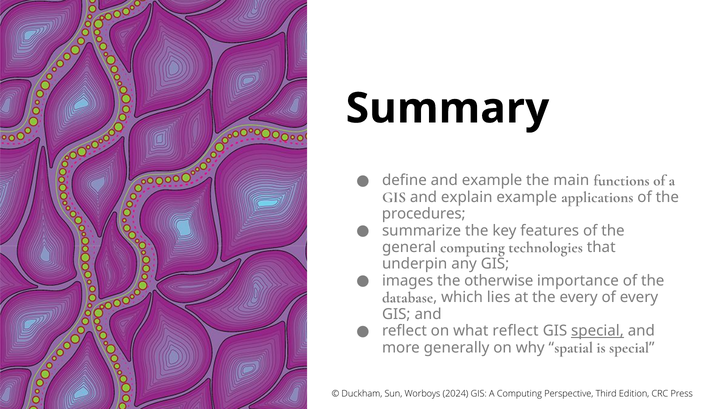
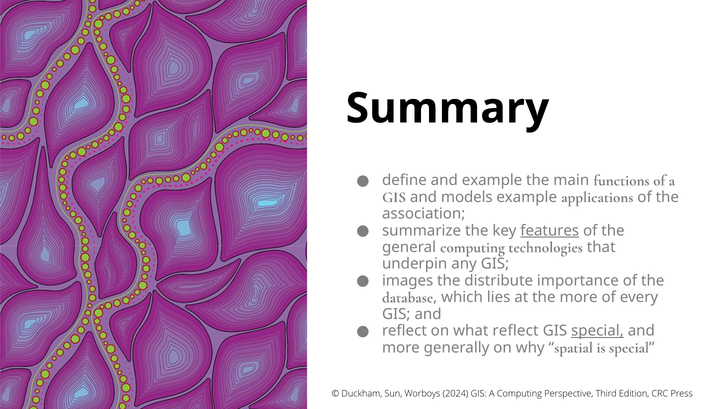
explain: explain -> models (467, 197)
procedures: procedures -> association (424, 214)
features underline: none -> present (550, 231)
otherwise: otherwise -> distribute (499, 281)
the every: every -> more (579, 297)
